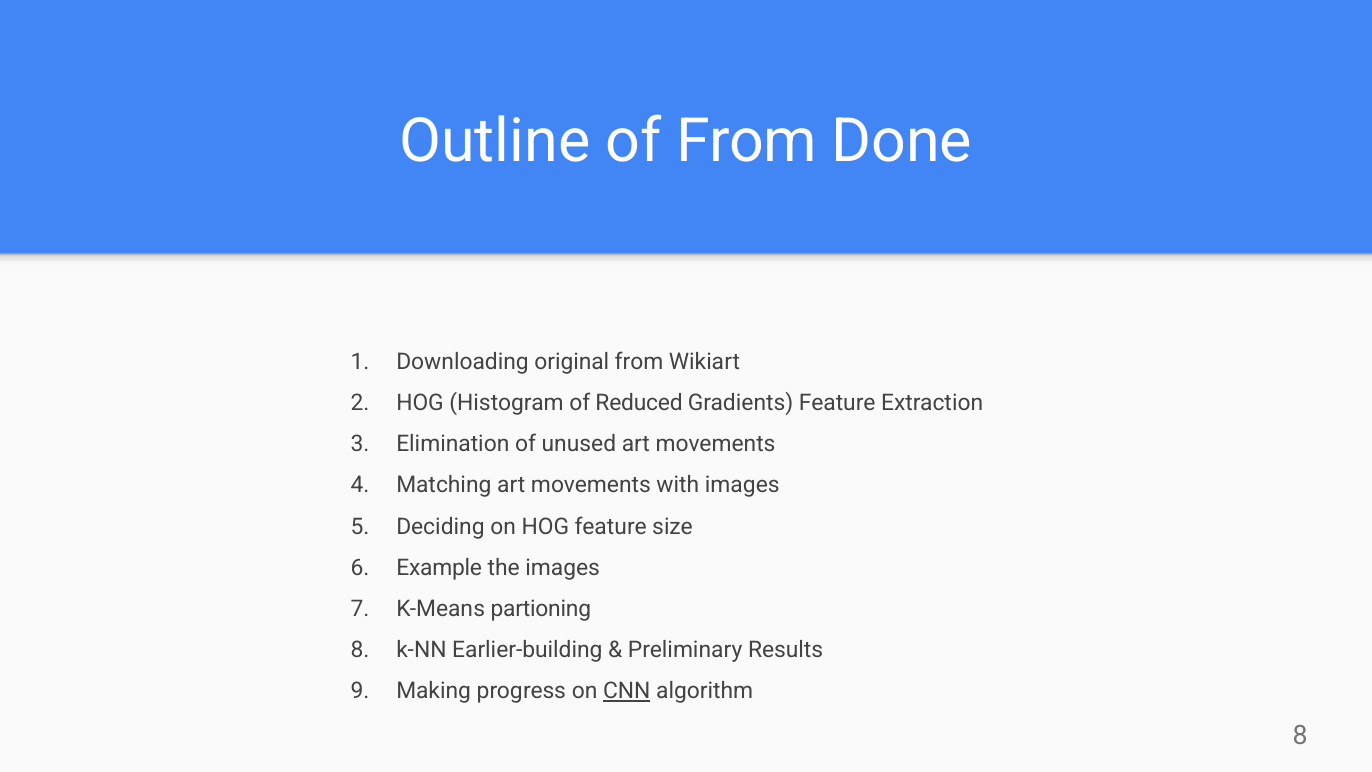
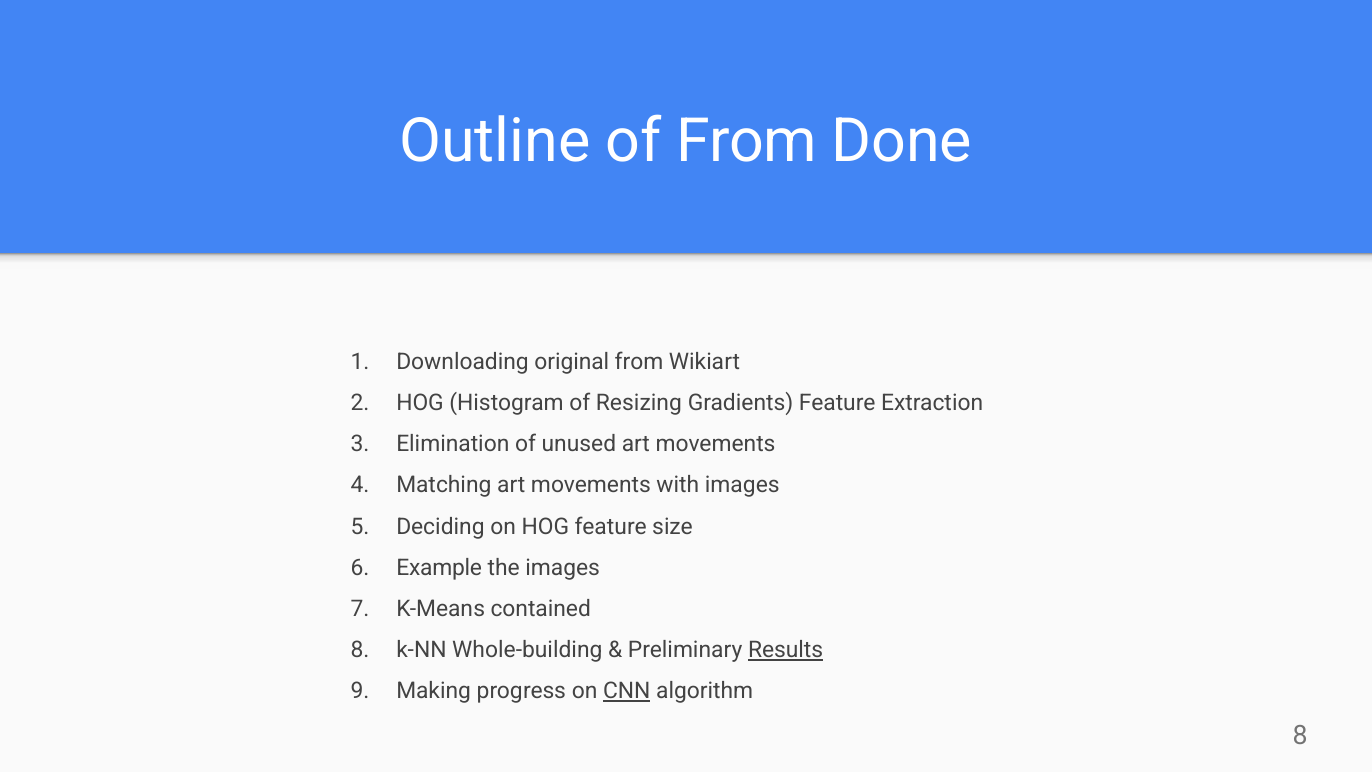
Reduced: Reduced -> Resizing (639, 403)
partioning: partioning -> contained (541, 609)
Earlier-building: Earlier-building -> Whole-building (527, 650)
Results underline: none -> present (786, 650)
